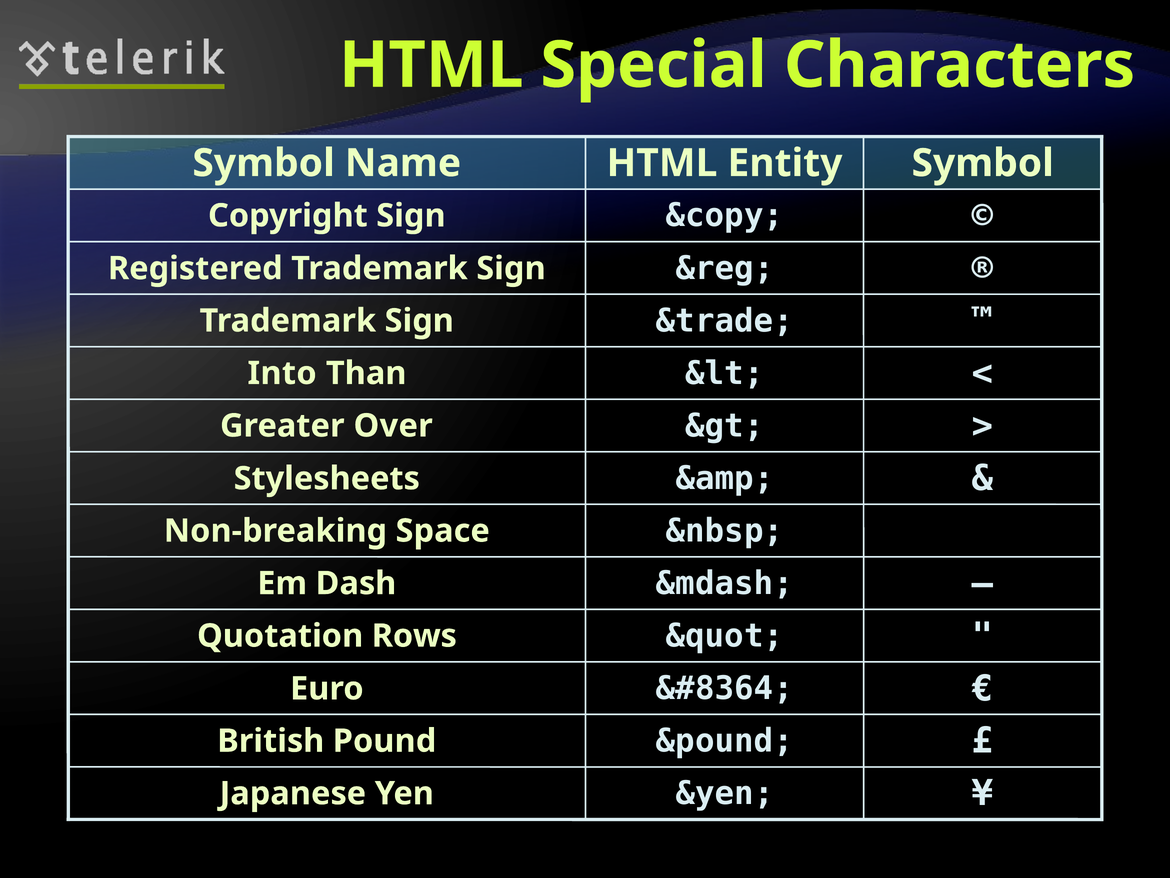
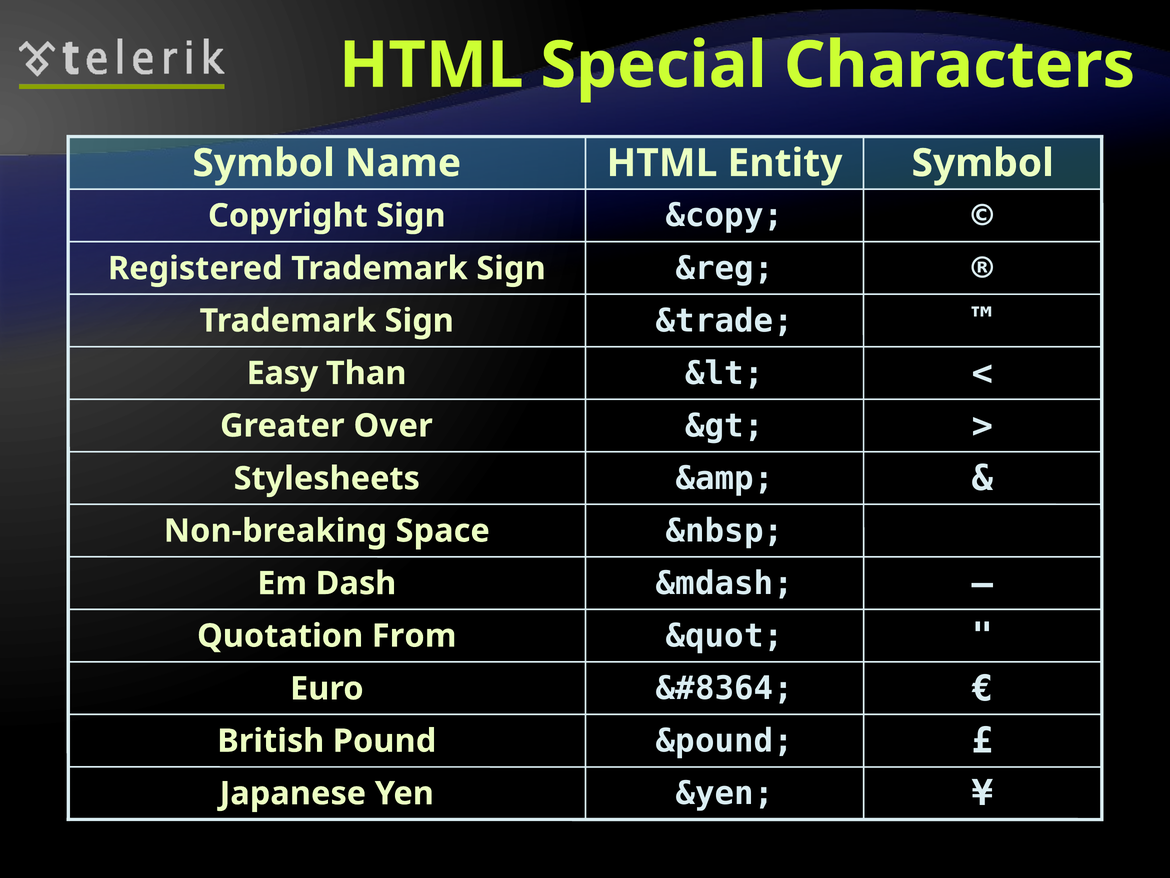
Into: Into -> Easy (282, 373)
Rows: Rows -> From (414, 636)
